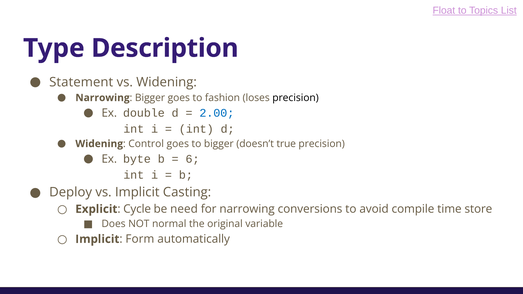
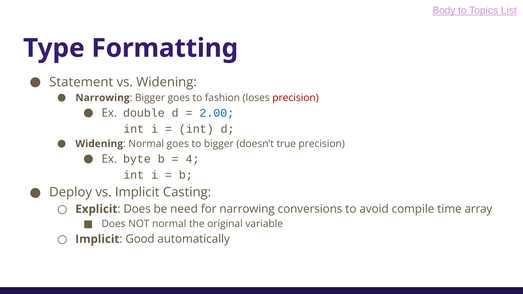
Float: Float -> Body (444, 10)
Description: Description -> Formatting (165, 48)
precision colour: black -> red (296, 98)
Widening Control: Control -> Normal (146, 144)
6: 6 -> 4 (193, 159)
Explicit Cycle: Cycle -> Does (137, 209)
store: store -> array (478, 209)
Form: Form -> Good (140, 239)
